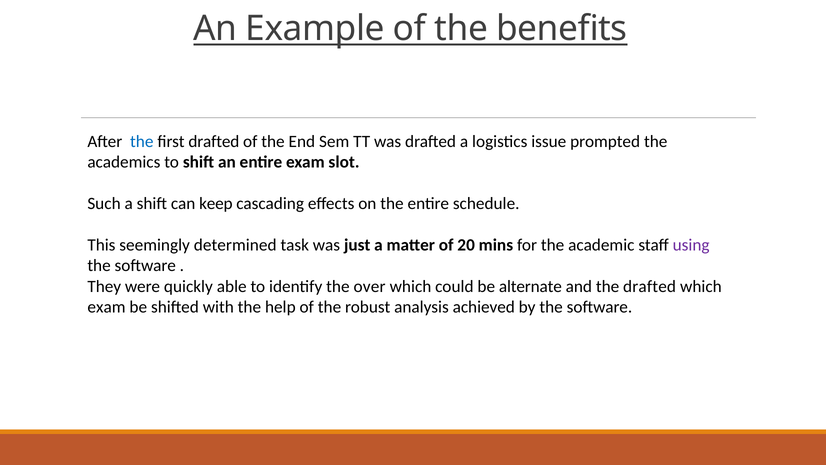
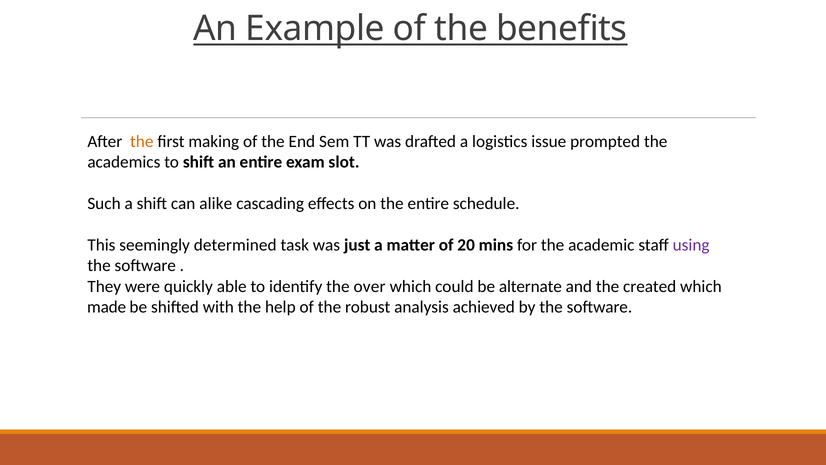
the colour: blue -> orange (142, 141)
first drafted: drafted -> making (214, 141)
keep: keep -> alike (216, 203)
the drafted: drafted -> created (650, 286)
exam: exam -> made (107, 307)
